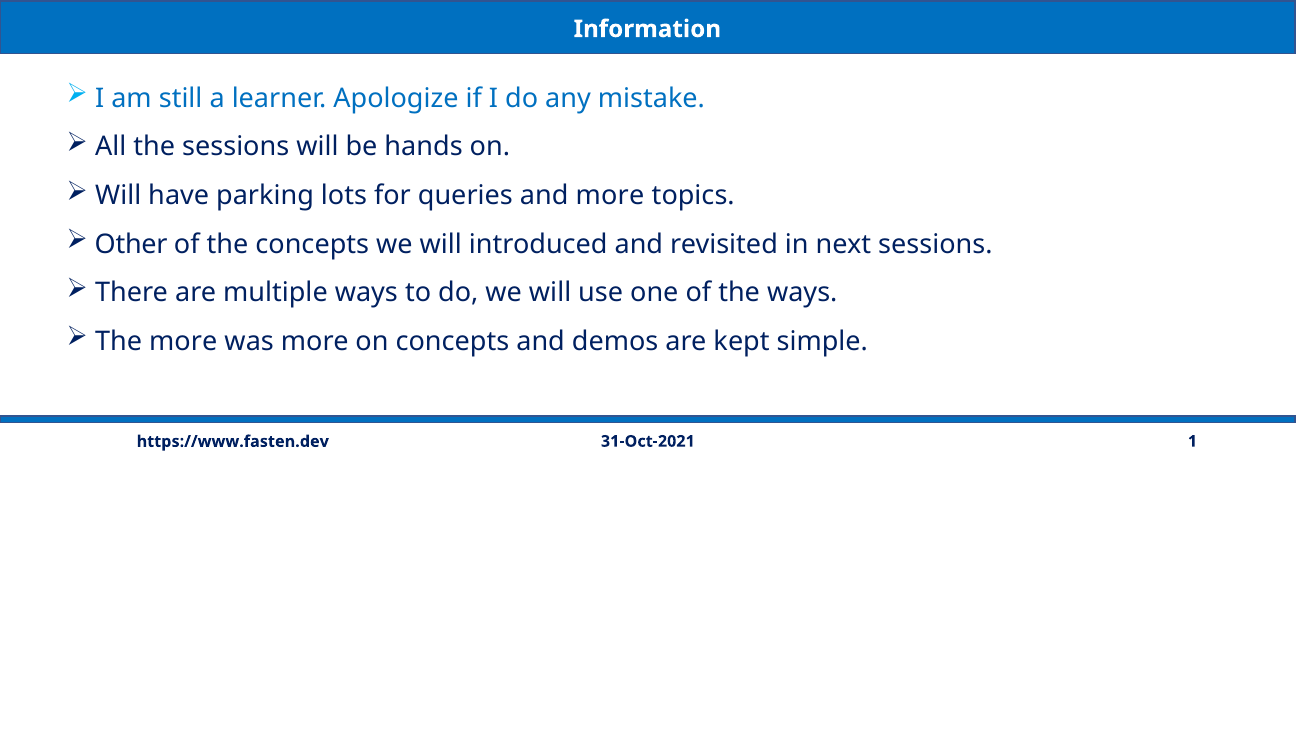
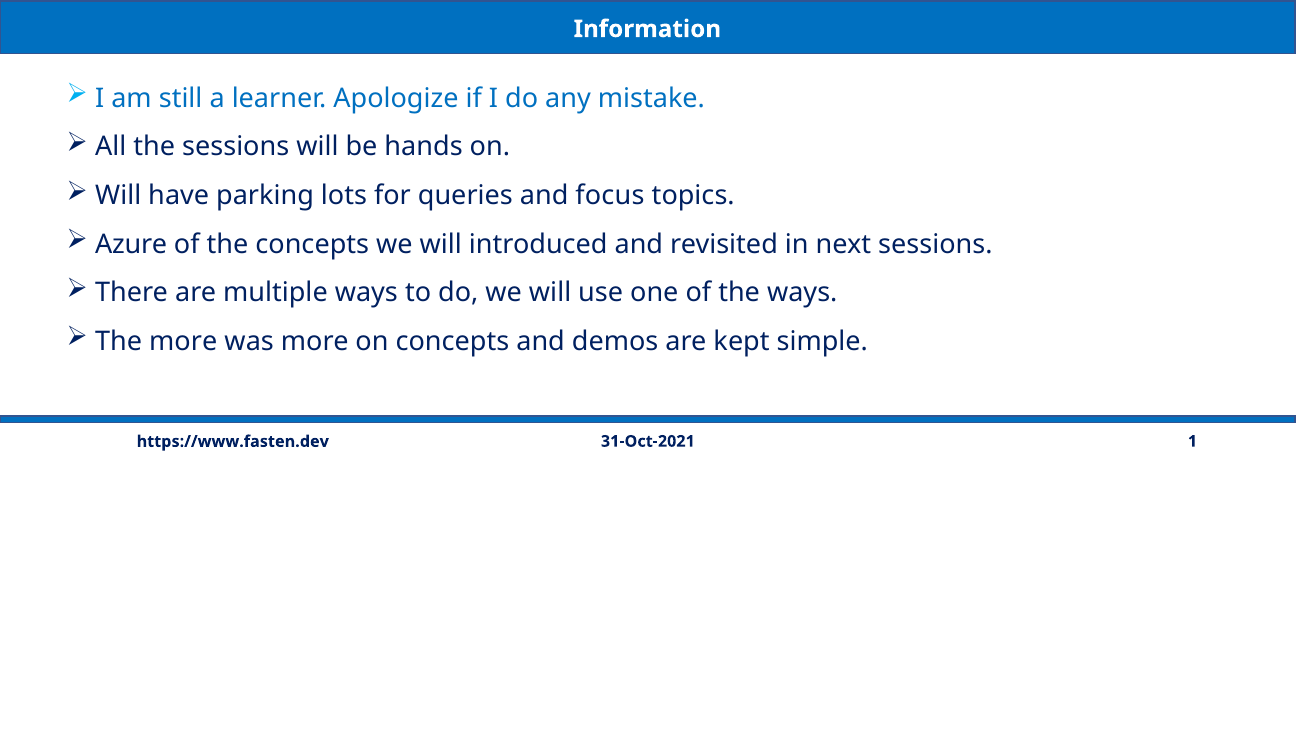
and more: more -> focus (610, 196)
Other: Other -> Azure (131, 244)
